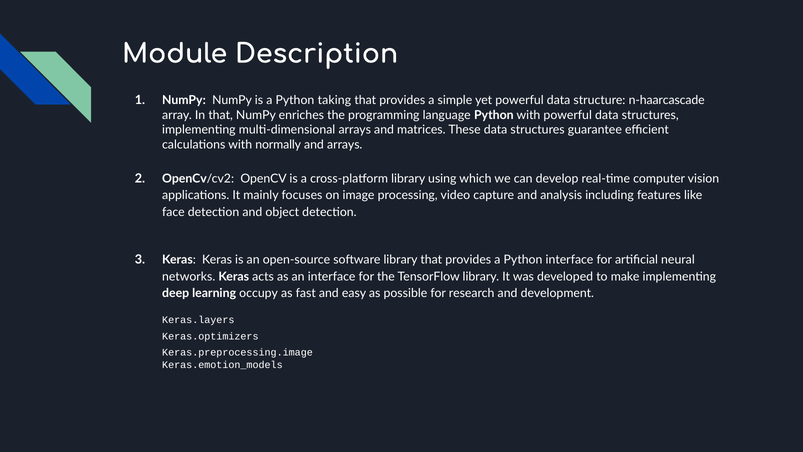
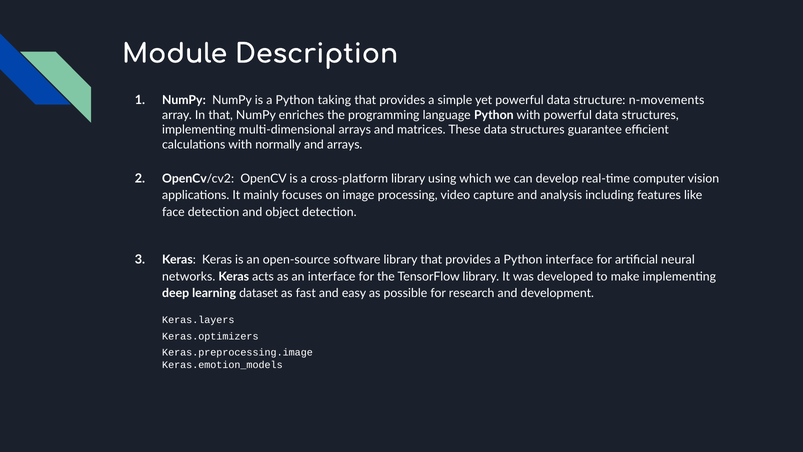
n-haarcascade: n-haarcascade -> n-movements (667, 100)
occupy: occupy -> dataset (259, 293)
